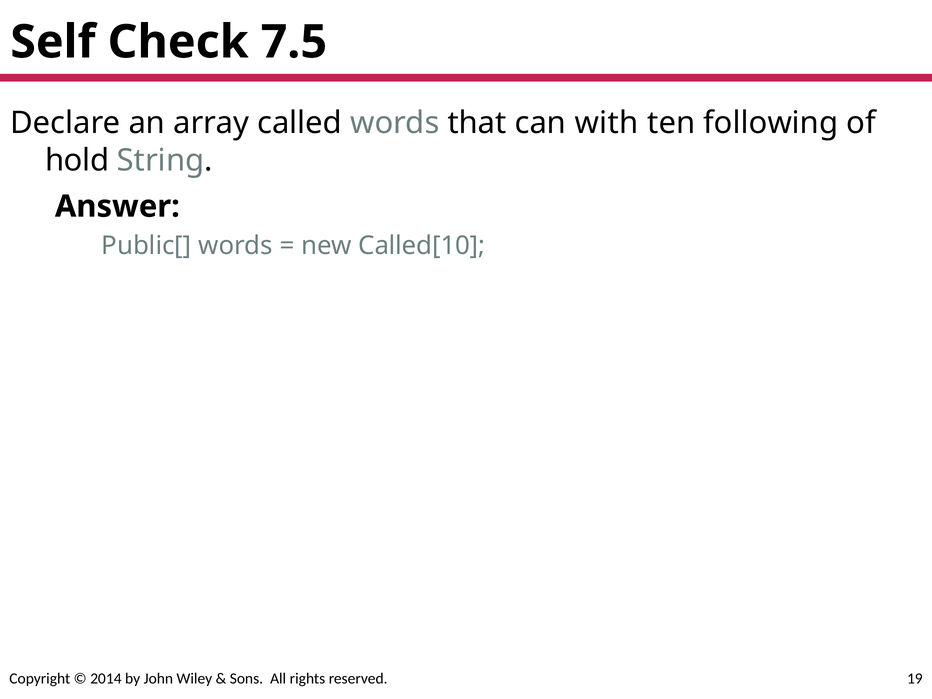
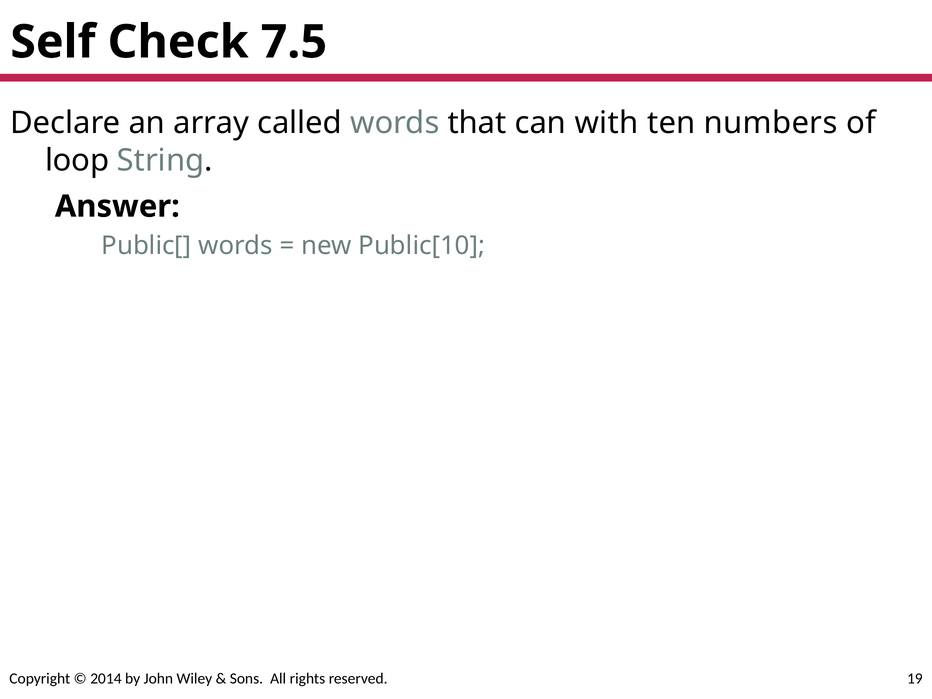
following: following -> numbers (771, 123)
hold: hold -> loop (77, 160)
Called[10: Called[10 -> Public[10 (422, 246)
